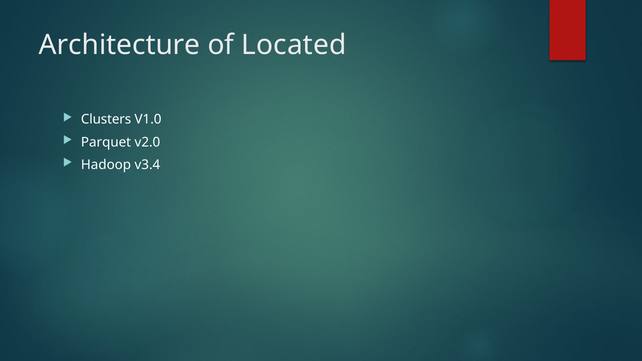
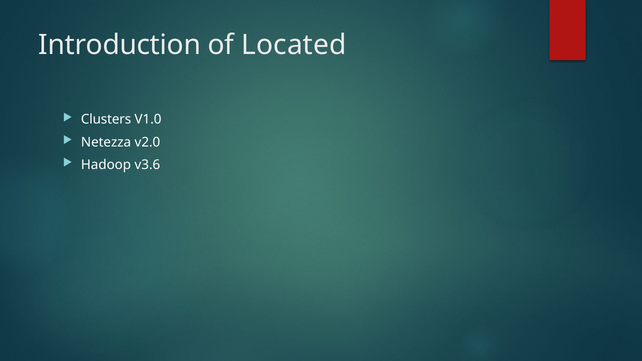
Architecture: Architecture -> Introduction (120, 45)
Parquet: Parquet -> Netezza (106, 142)
v3.4: v3.4 -> v3.6 (147, 165)
